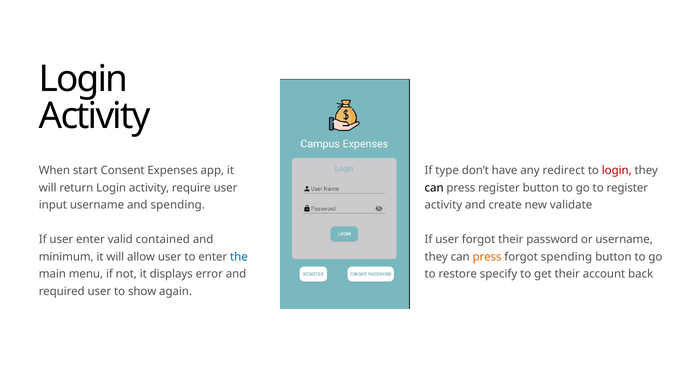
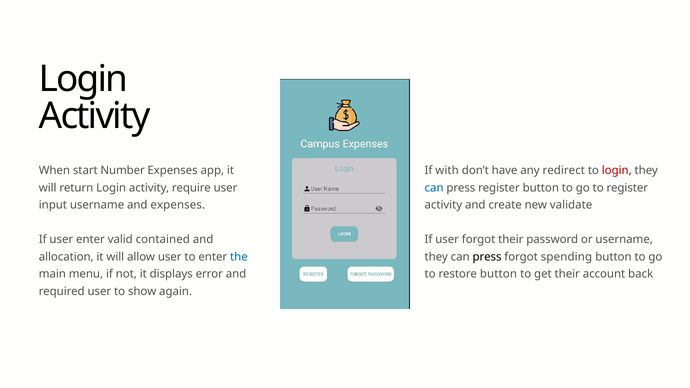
Consent: Consent -> Number (123, 171)
type: type -> with (447, 171)
can colour: black -> blue (434, 188)
and spending: spending -> expenses (178, 205)
minimum: minimum -> allocation (66, 257)
press colour: orange -> black (487, 257)
restore specify: specify -> button (498, 274)
